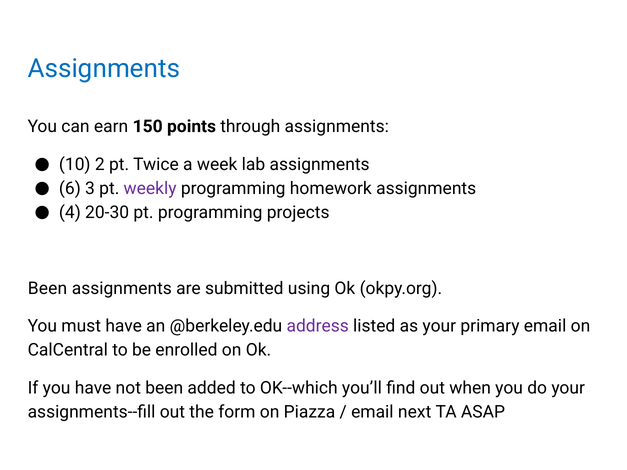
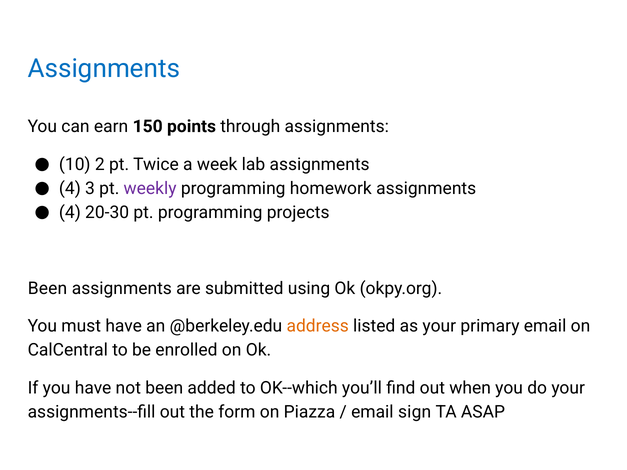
6: 6 -> 4 (70, 188)
address colour: purple -> orange (318, 326)
next: next -> sign (415, 412)
